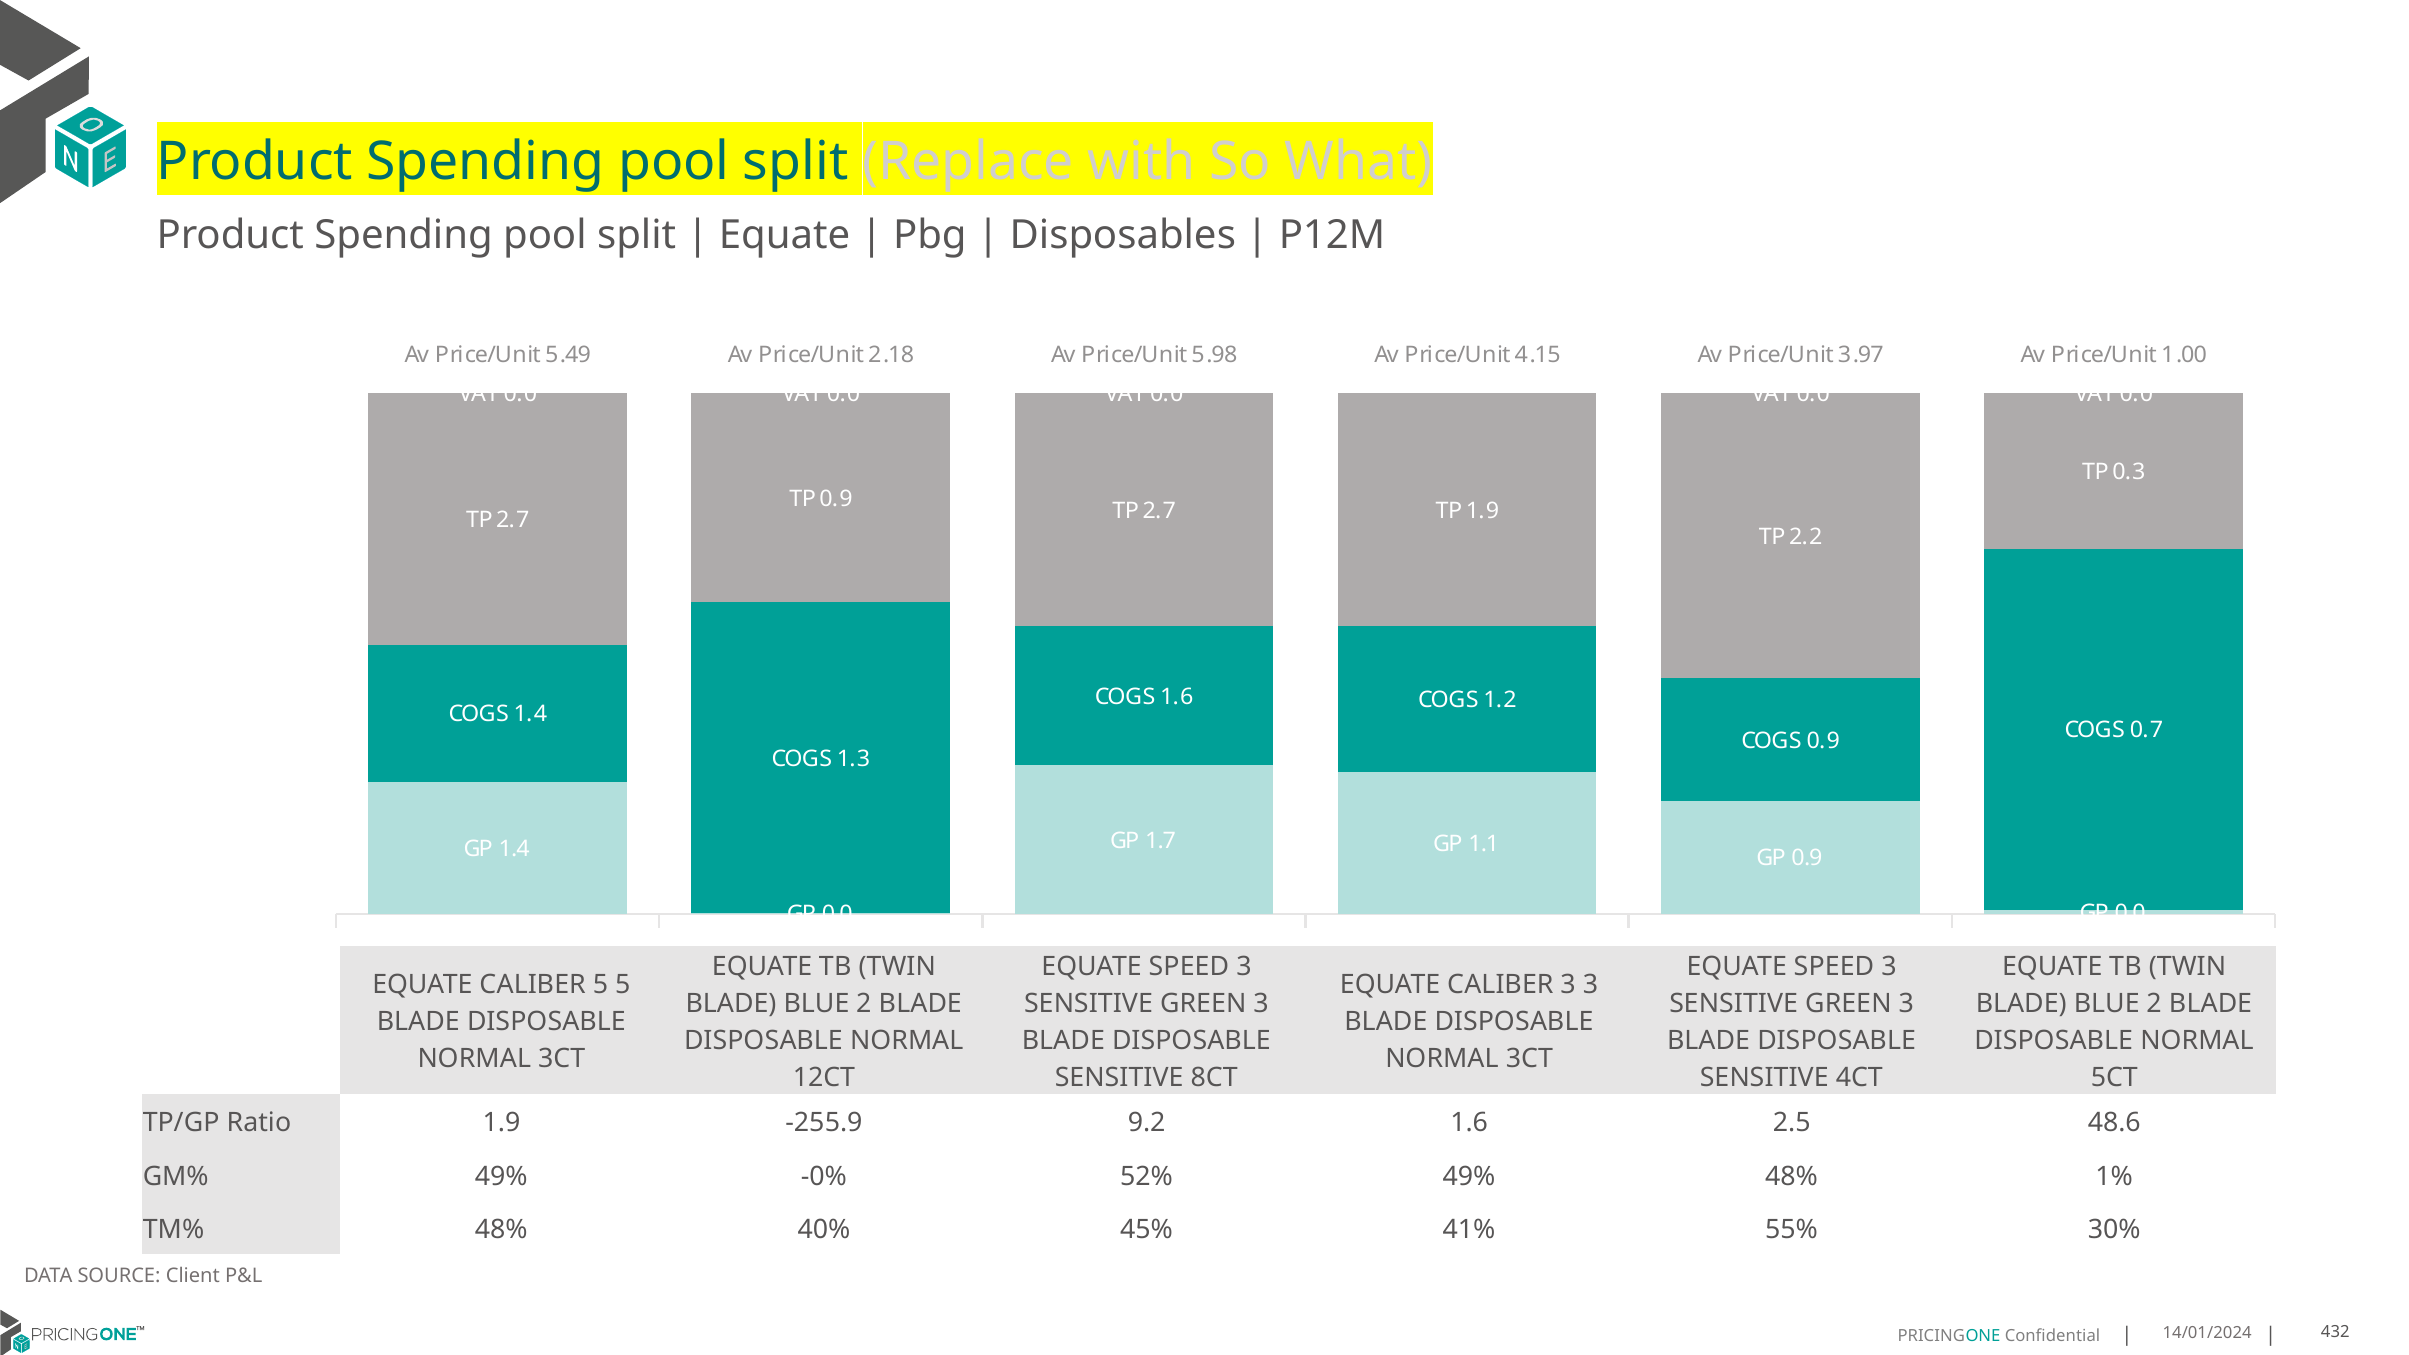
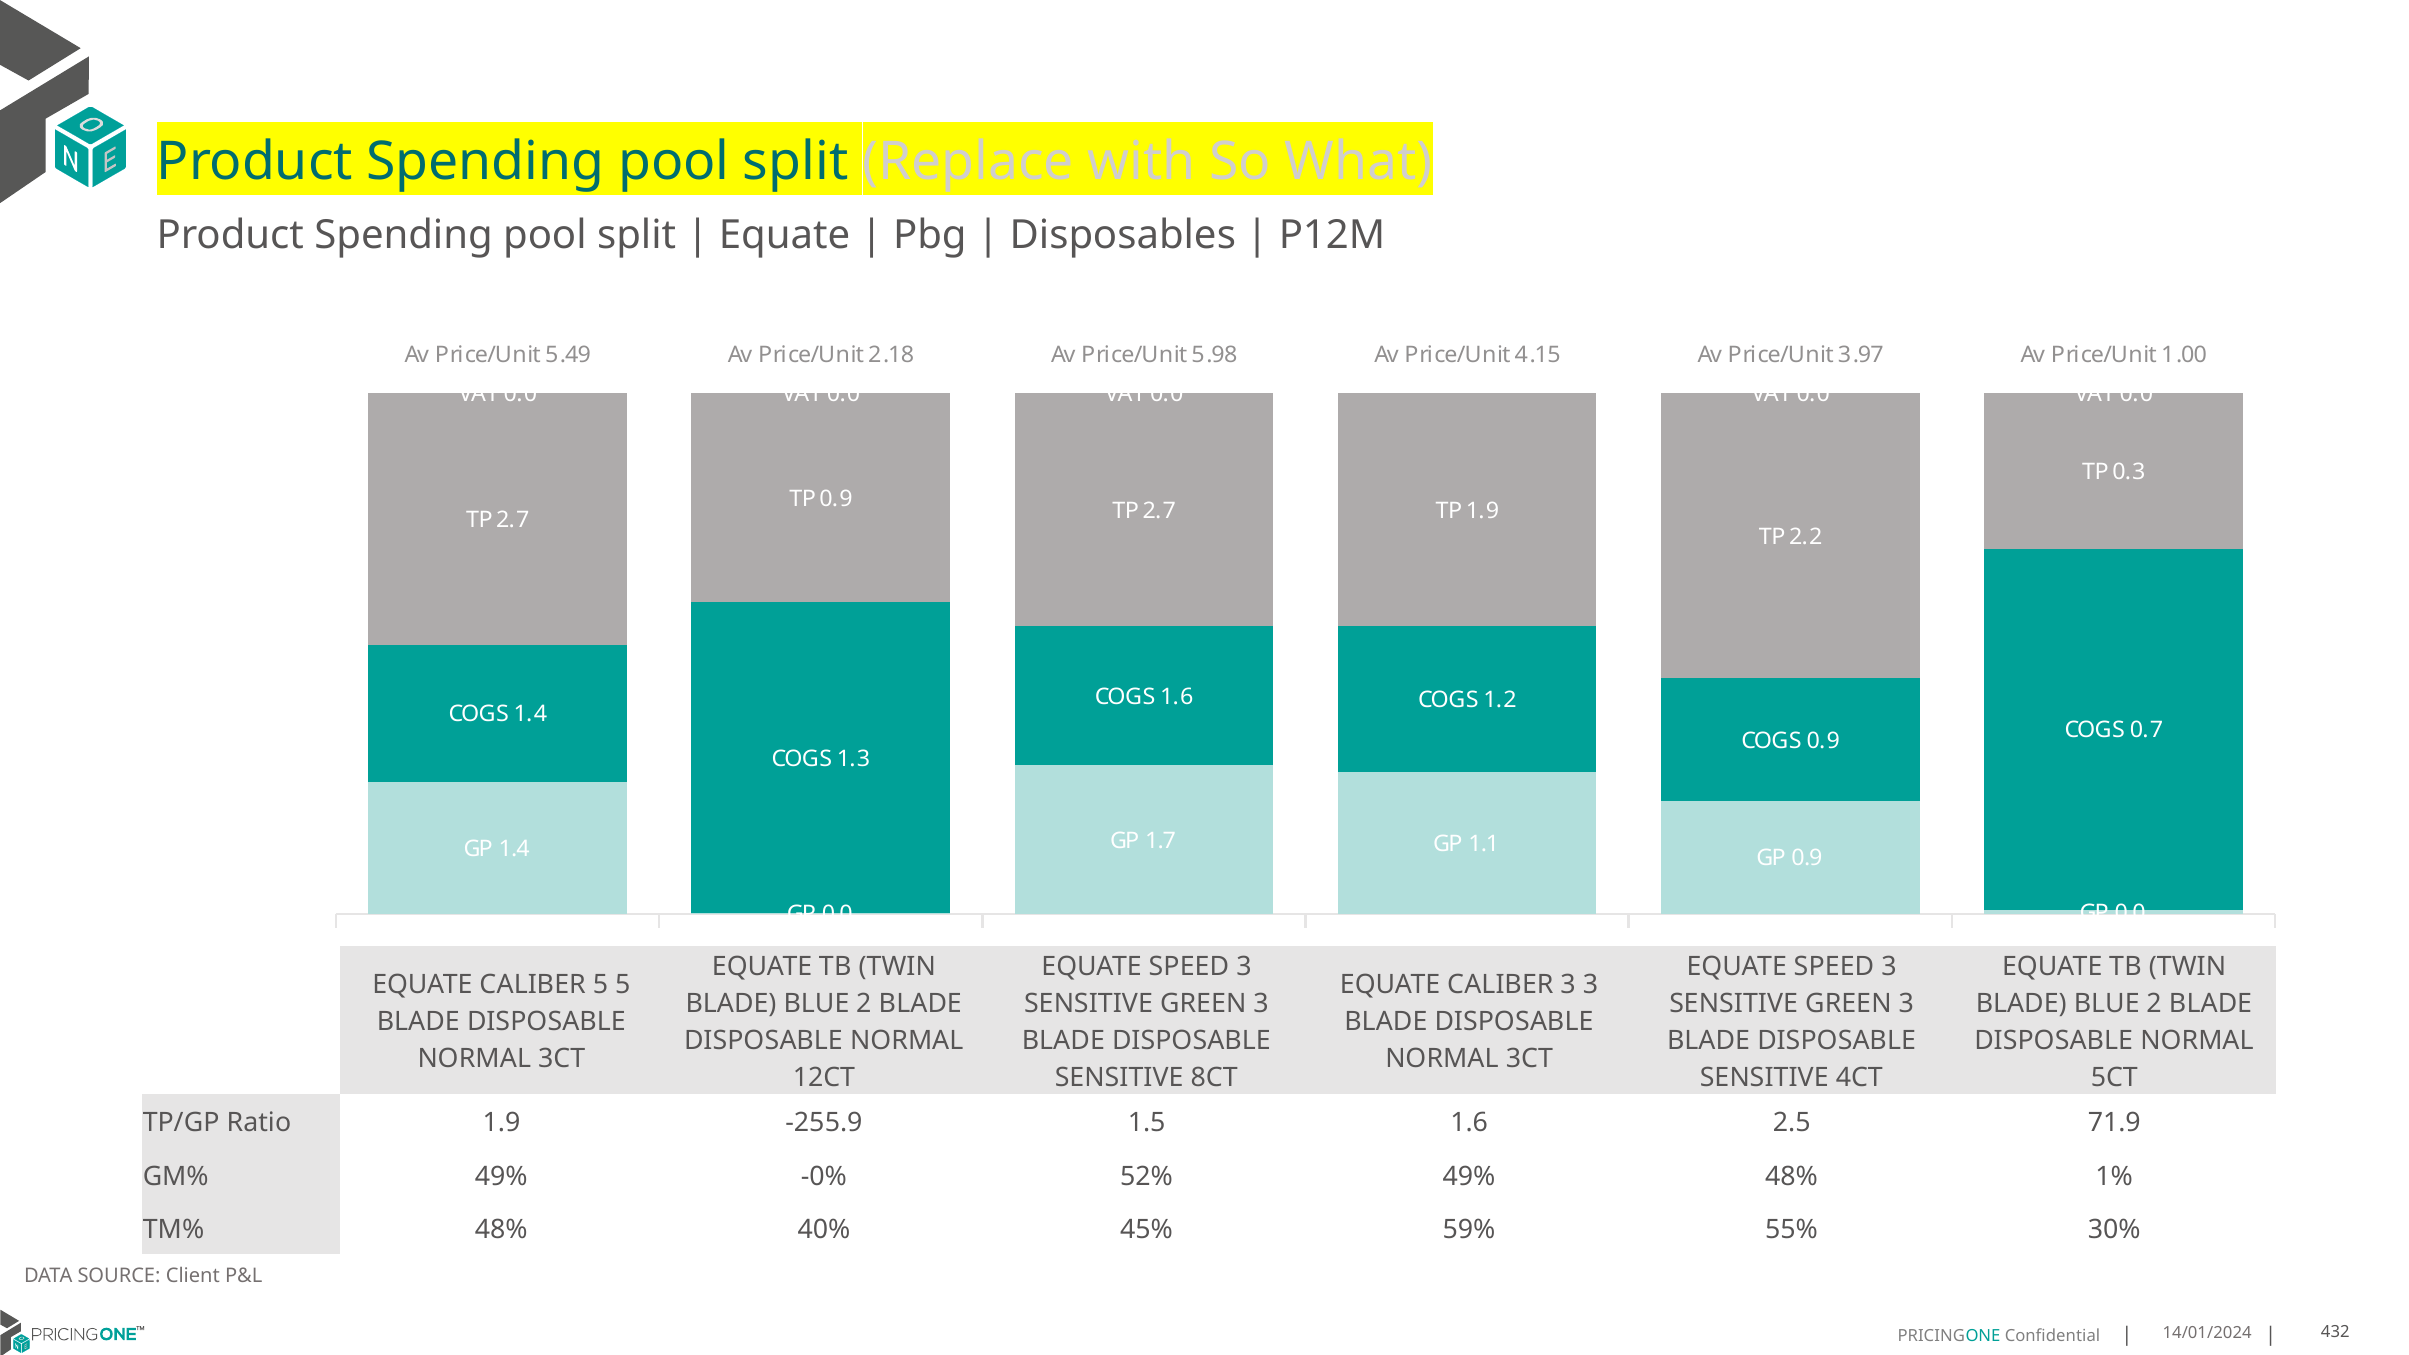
9.2: 9.2 -> 1.5 (1147, 1123)
48.6: 48.6 -> 71.9 (2114, 1123)
41%: 41% -> 59% (1469, 1230)
